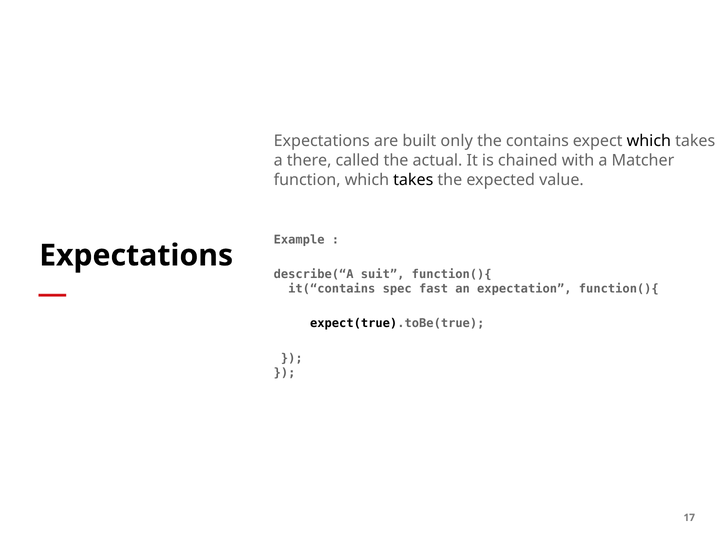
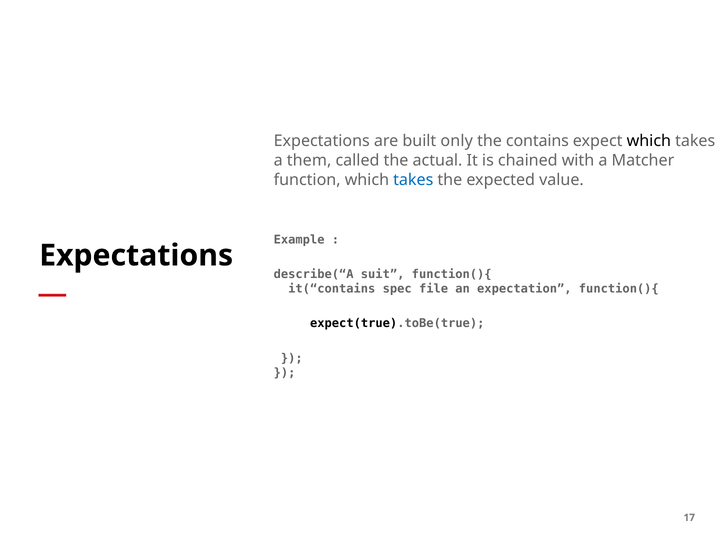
there: there -> them (309, 160)
takes colour: black -> blue (413, 180)
fast: fast -> file (434, 289)
